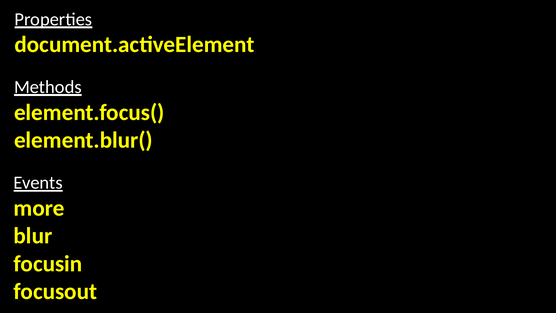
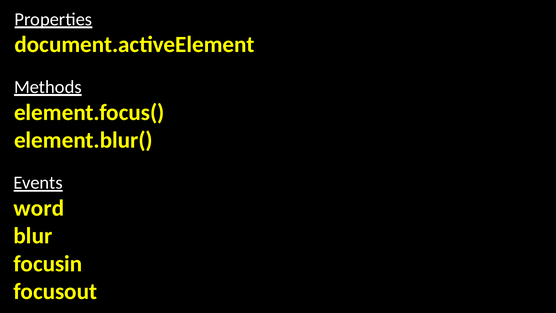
more: more -> word (39, 208)
